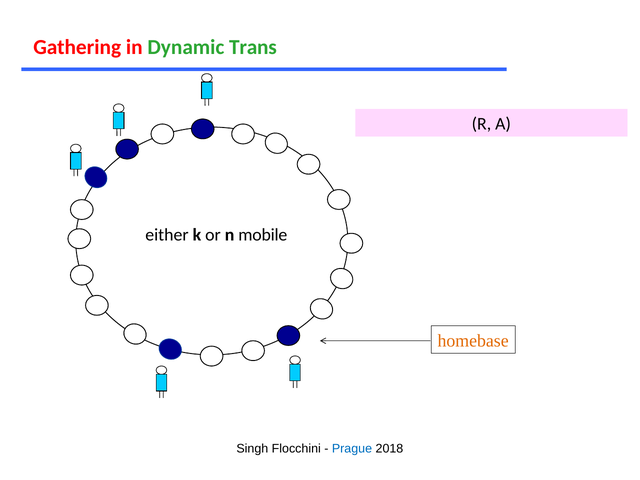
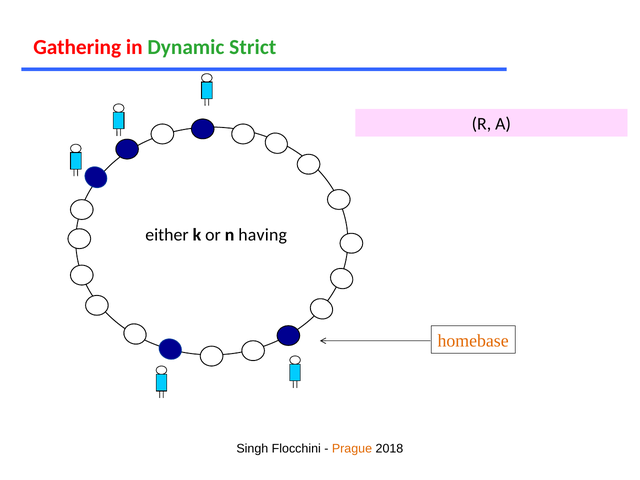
Trans: Trans -> Strict (253, 47)
mobile: mobile -> having (263, 235)
Prague colour: blue -> orange (352, 449)
